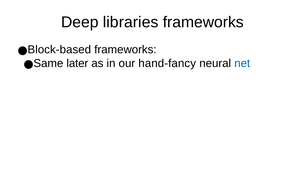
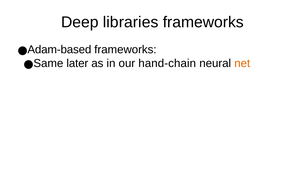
Block-based: Block-based -> Adam-based (59, 49)
hand-fancy: hand-fancy -> hand-chain (167, 63)
net colour: blue -> orange (242, 63)
